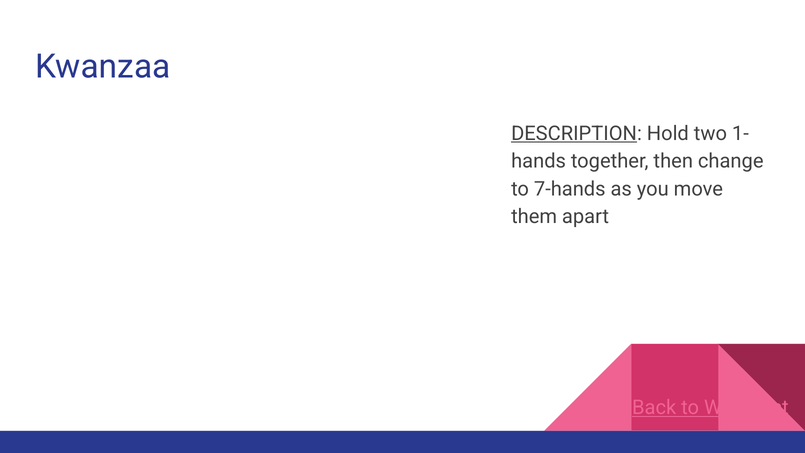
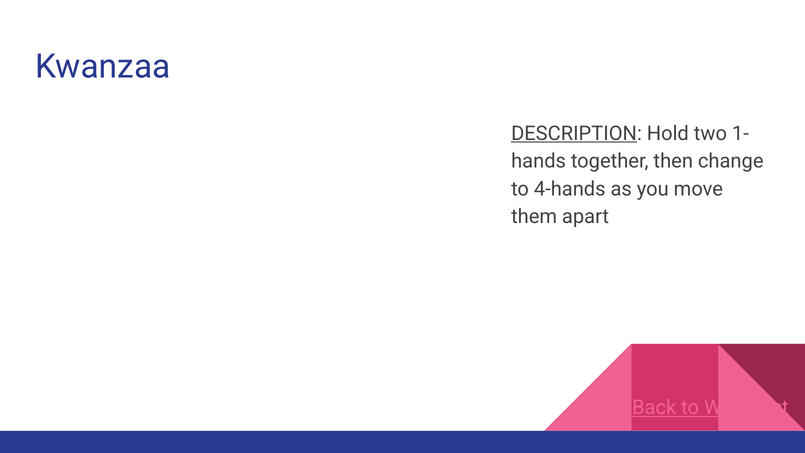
7-hands: 7-hands -> 4-hands (570, 189)
